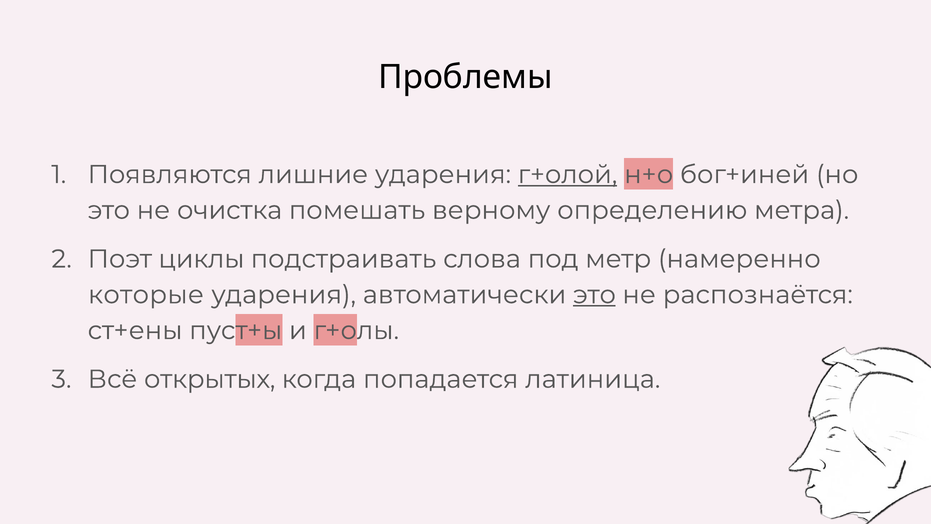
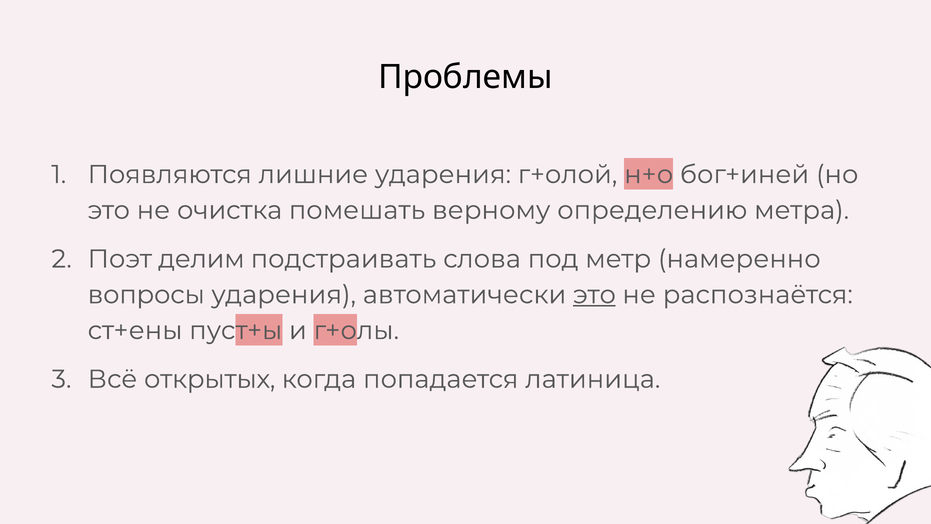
г+олой underline: present -> none (568, 174)
циклы: циклы -> делим (201, 259)
которые: которые -> вопросы (146, 295)
